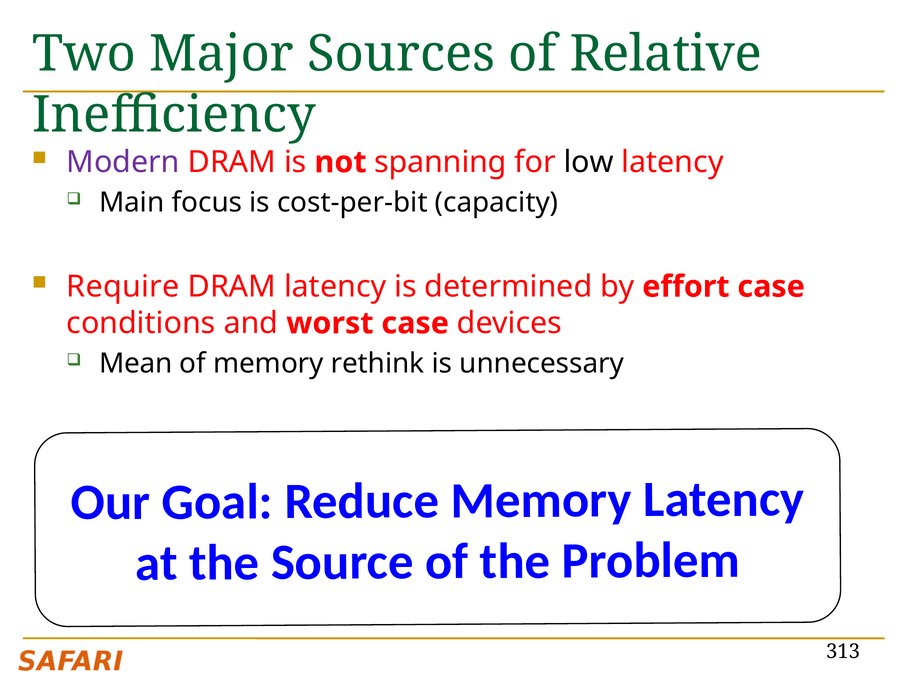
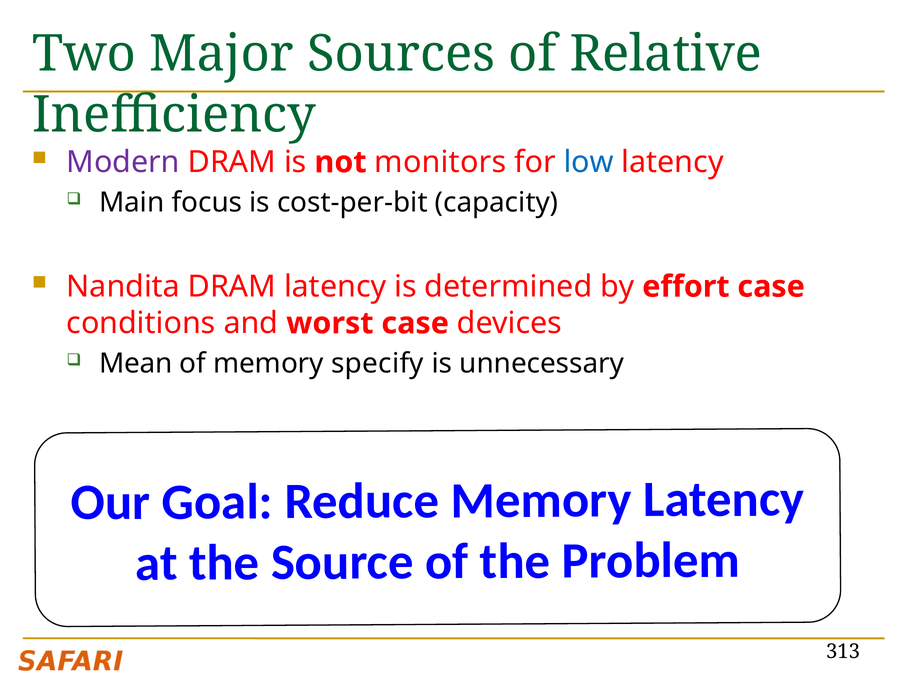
spanning: spanning -> monitors (440, 162)
low colour: black -> blue (589, 162)
Require: Require -> Nandita (123, 287)
rethink: rethink -> specify (377, 364)
